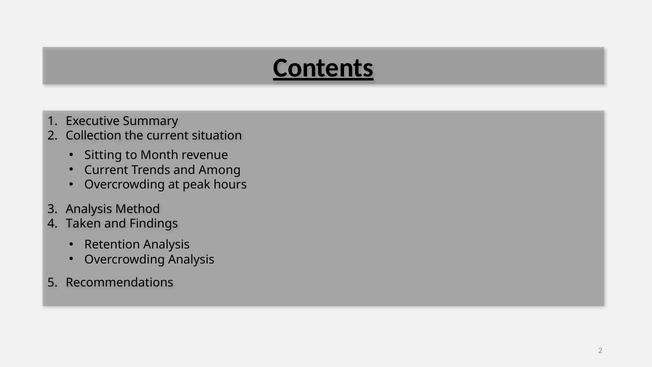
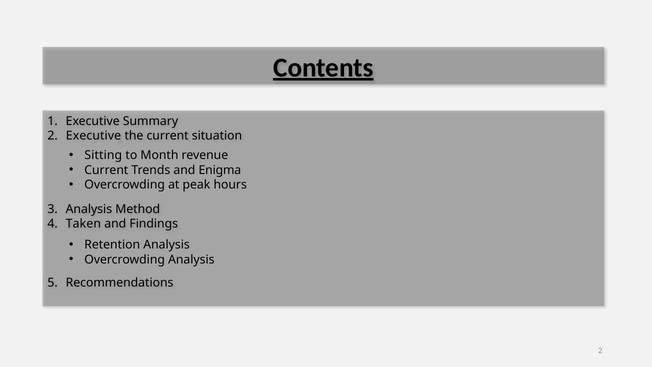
2 Collection: Collection -> Executive (93, 136)
Among: Among -> Enigma (220, 170)
